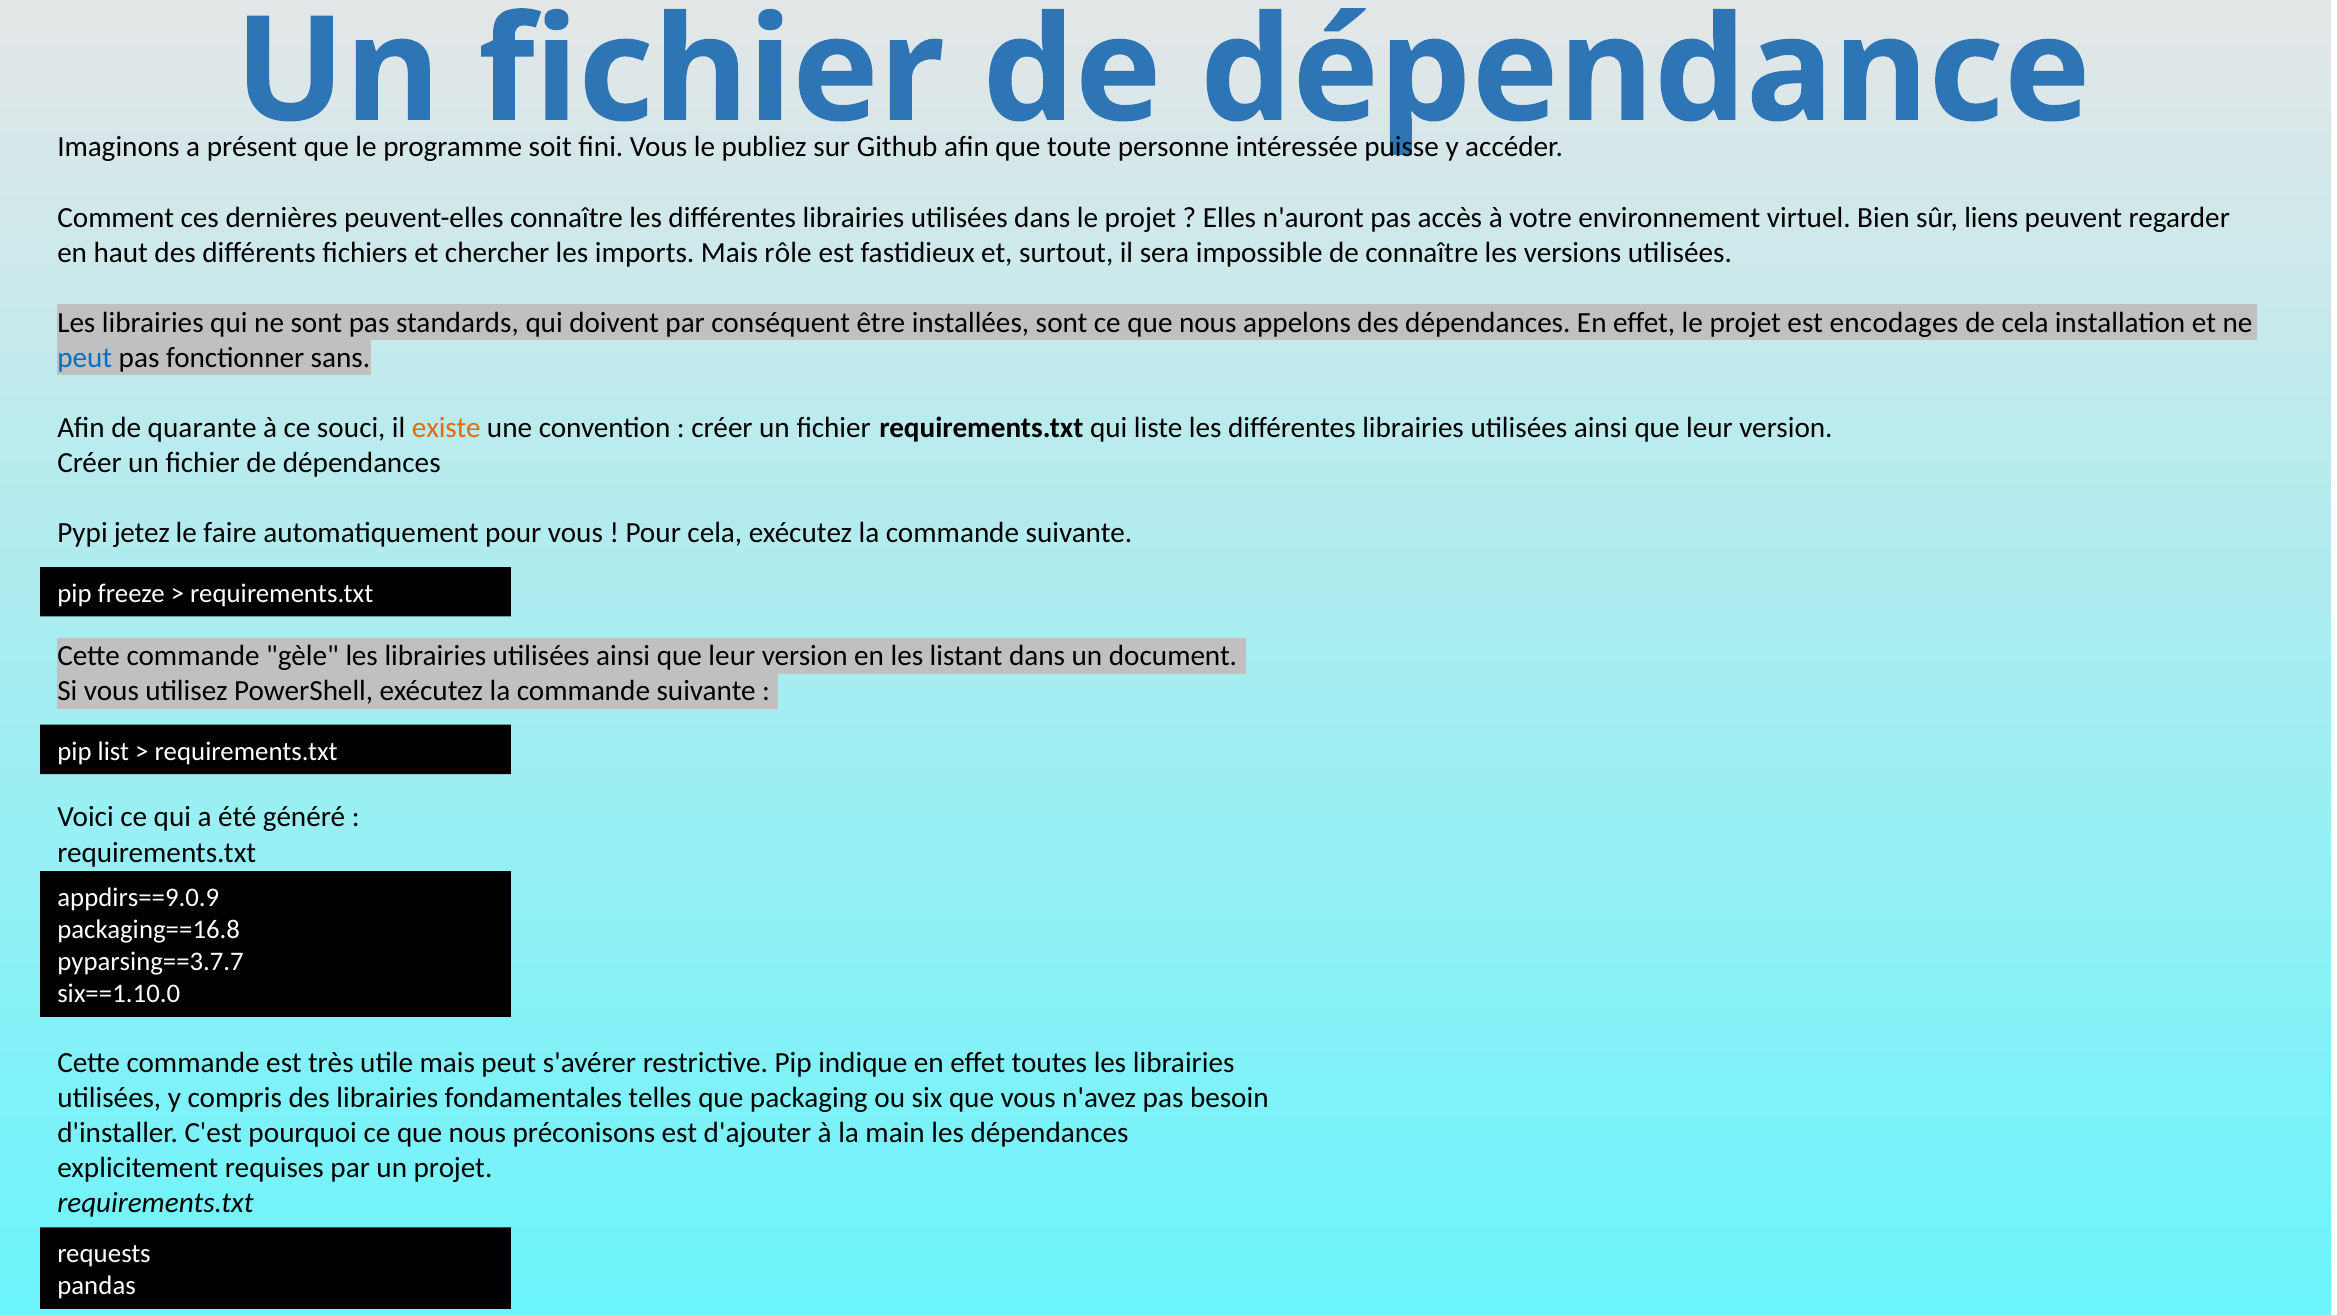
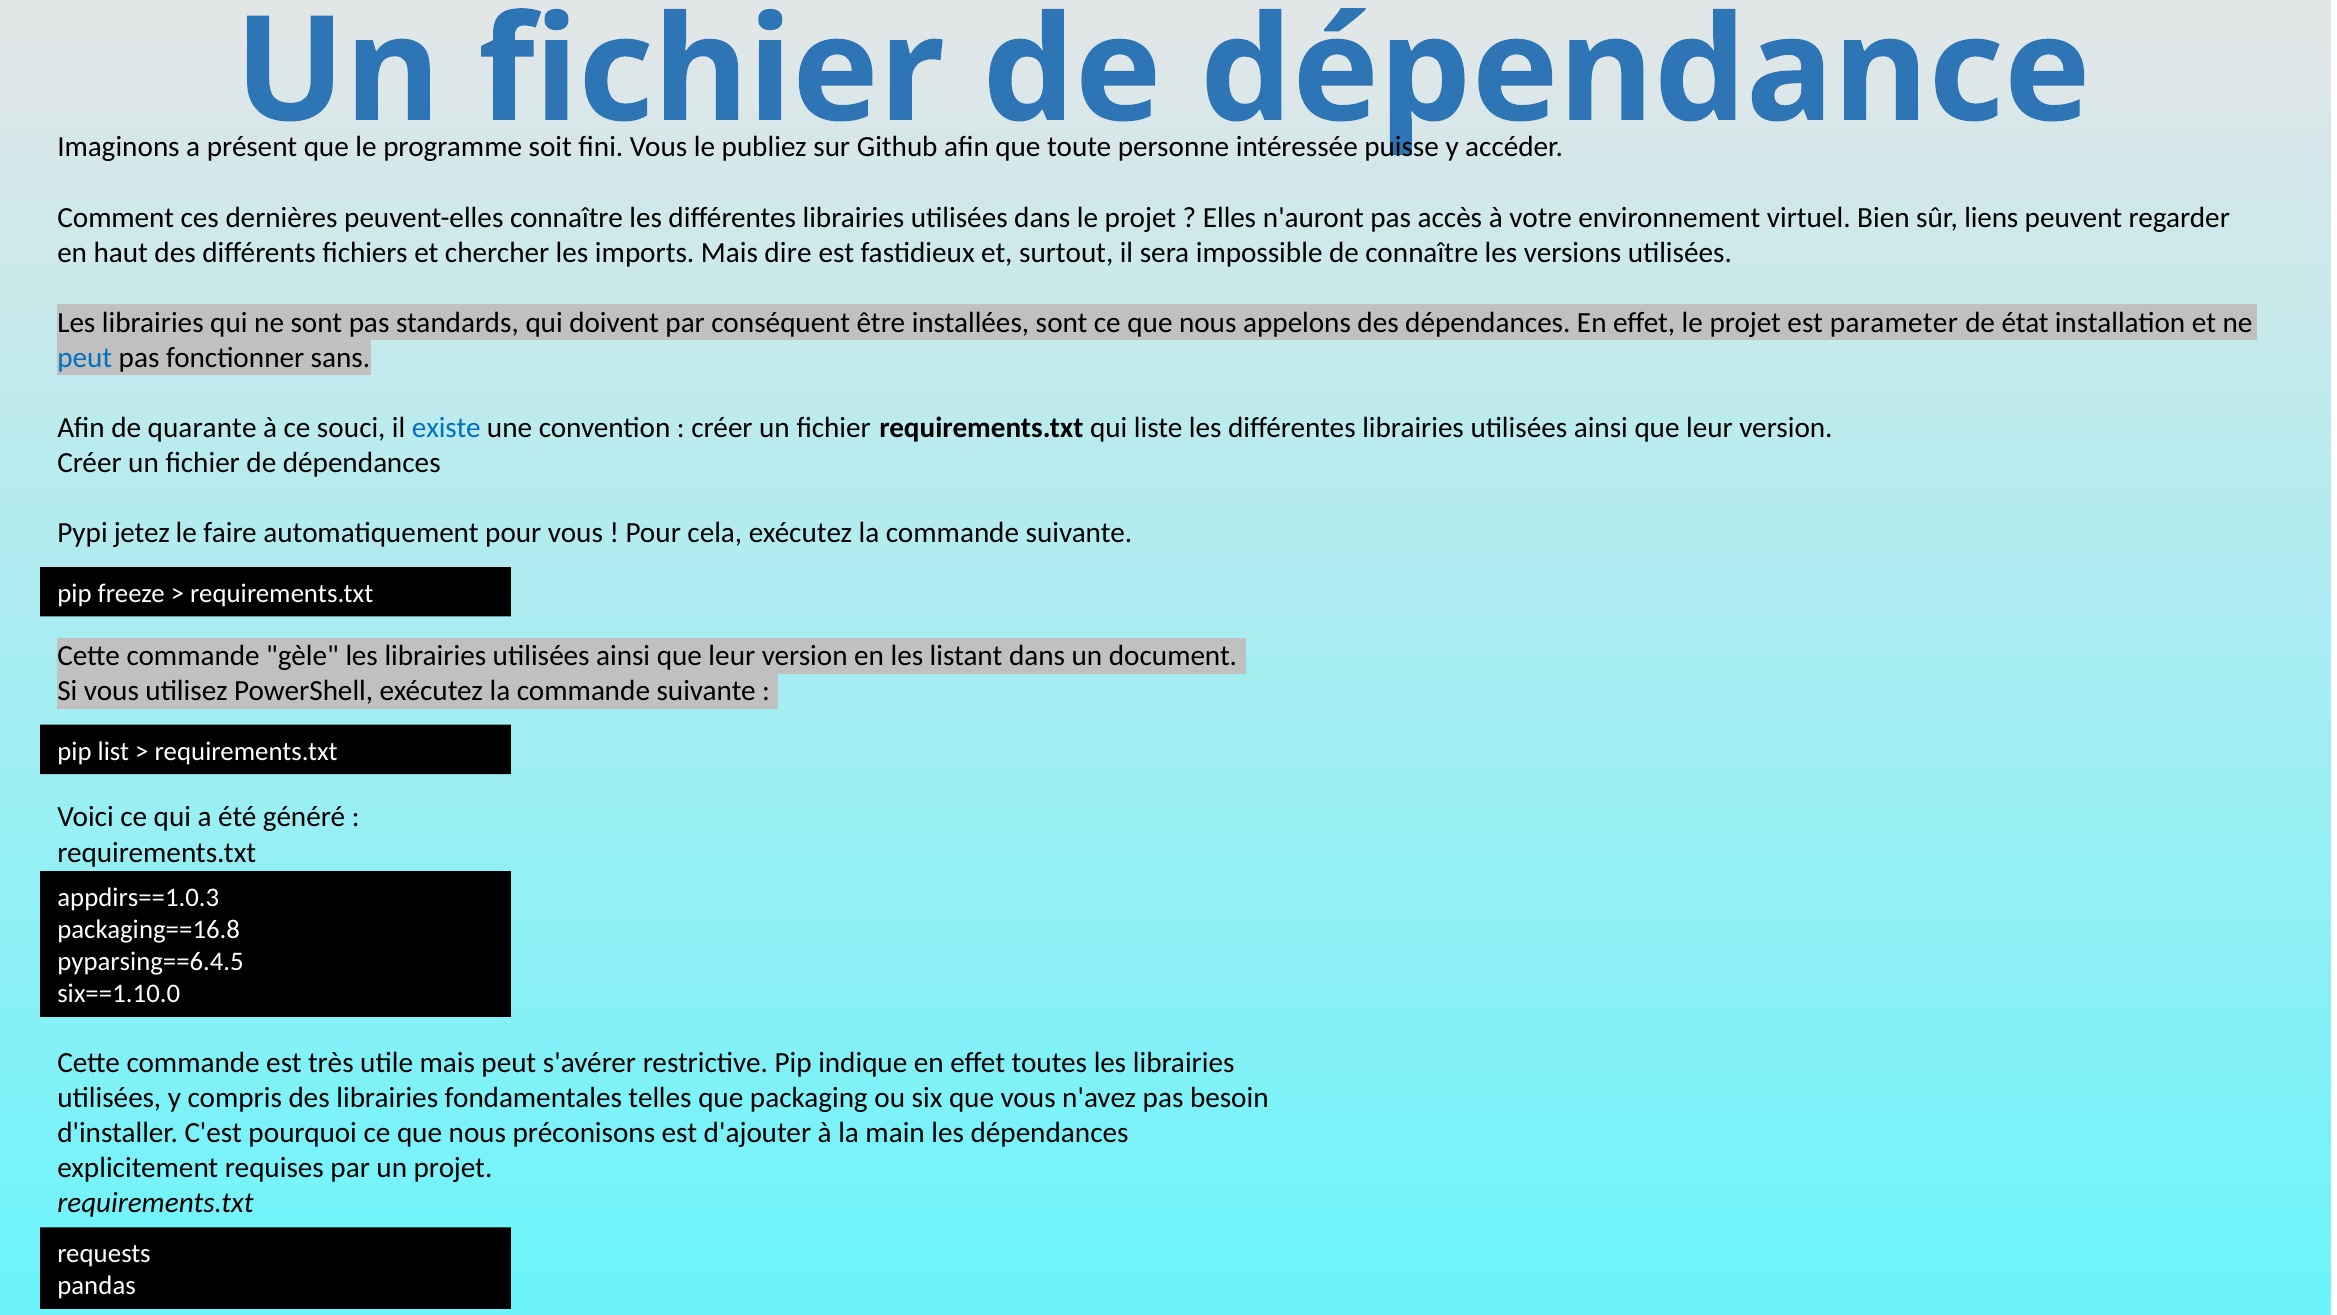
rôle: rôle -> dire (788, 252)
encodages: encodages -> parameter (1894, 322)
de cela: cela -> état (2025, 322)
existe colour: orange -> blue (446, 428)
appdirs==9.0.9: appdirs==9.0.9 -> appdirs==1.0.3 (138, 897)
pyparsing==3.7.7: pyparsing==3.7.7 -> pyparsing==6.4.5 (151, 962)
